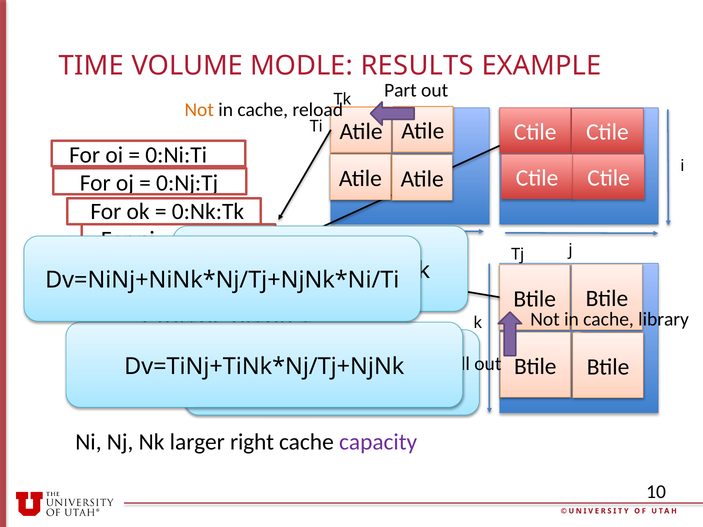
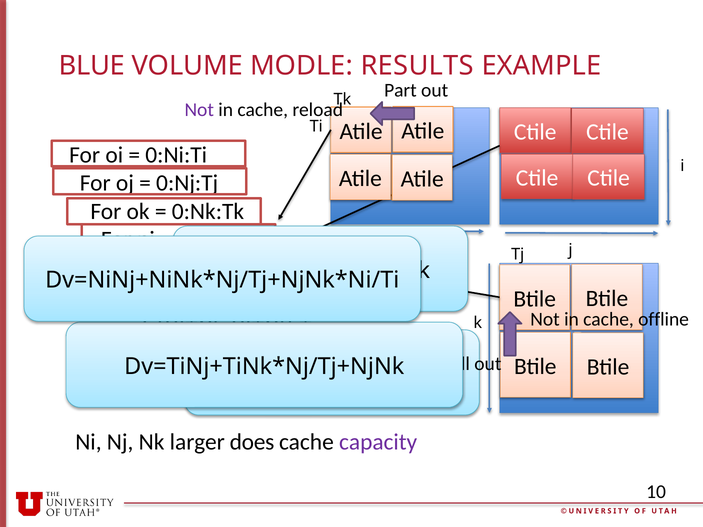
TIME: TIME -> BLUE (92, 66)
Not colour: orange -> purple (199, 110)
library: library -> offline (664, 319)
right: right -> does (252, 442)
